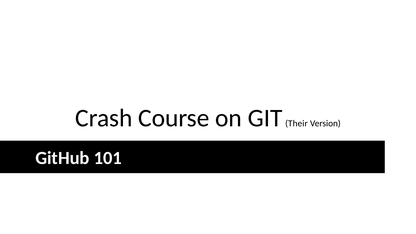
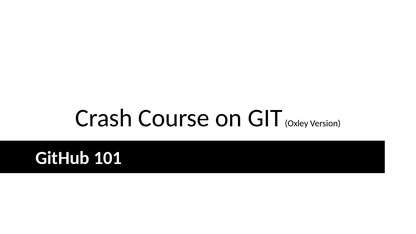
Their: Their -> Oxley (297, 123)
